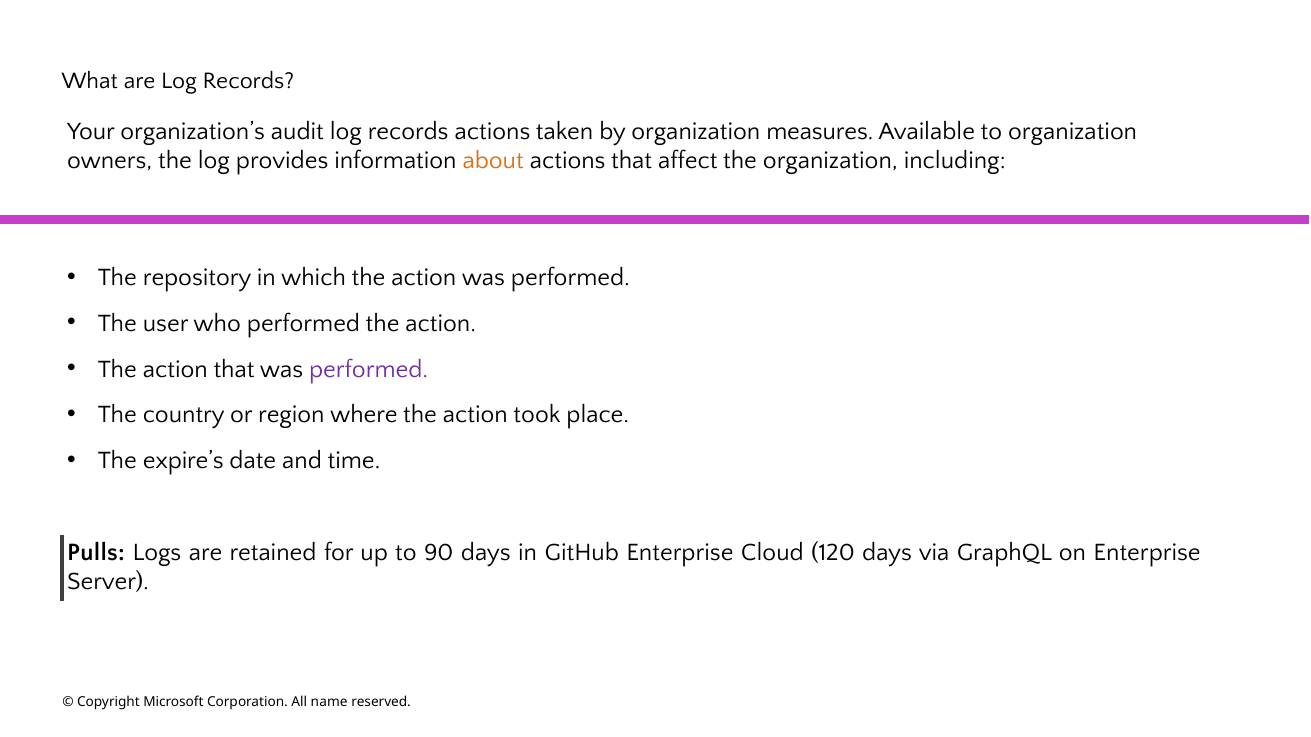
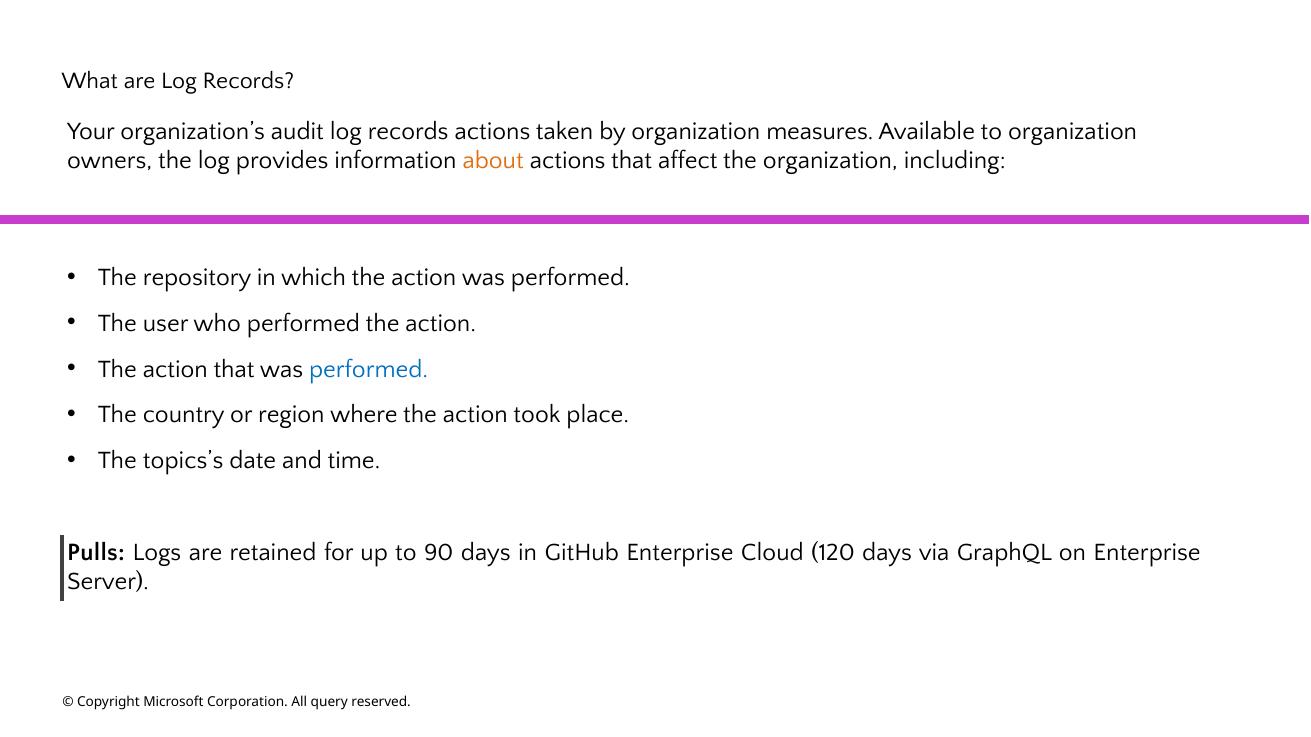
performed colour: purple -> blue (369, 369)
expire’s: expire’s -> topics’s (183, 461)
name: name -> query (329, 702)
